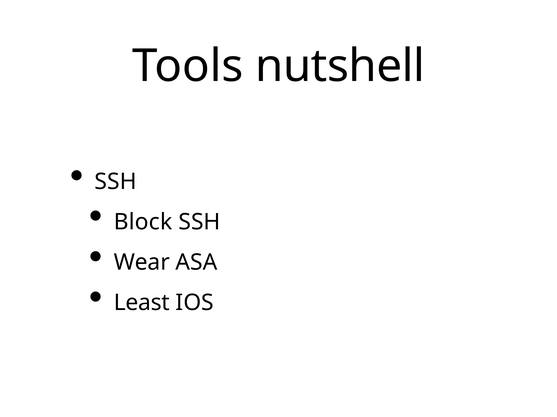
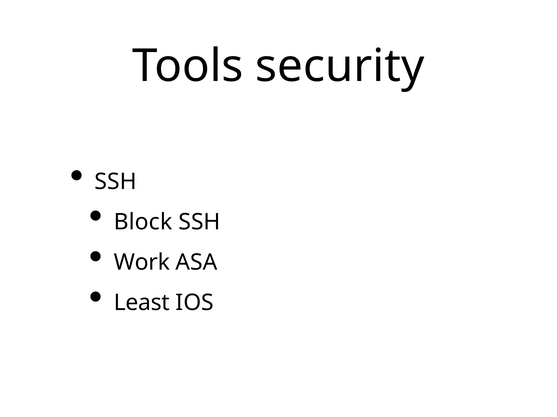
nutshell: nutshell -> security (340, 66)
Wear: Wear -> Work (142, 263)
